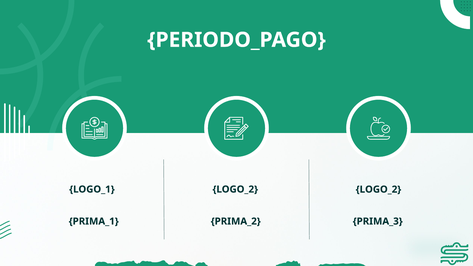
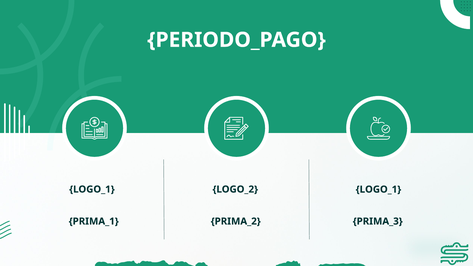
LOGO_2 LOGO_2: LOGO_2 -> LOGO_1 (378, 189)
